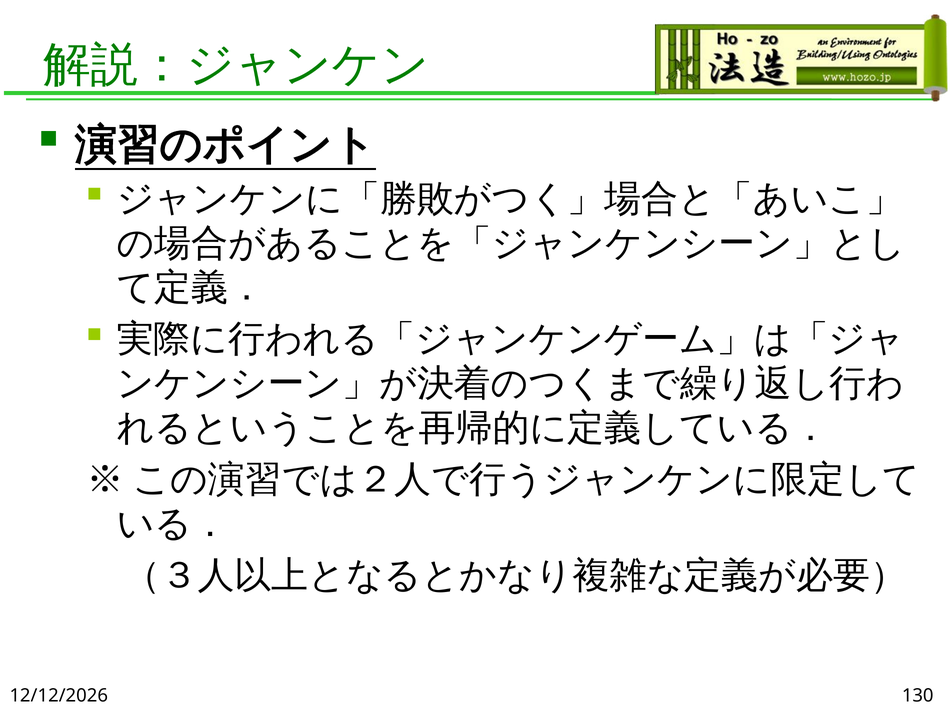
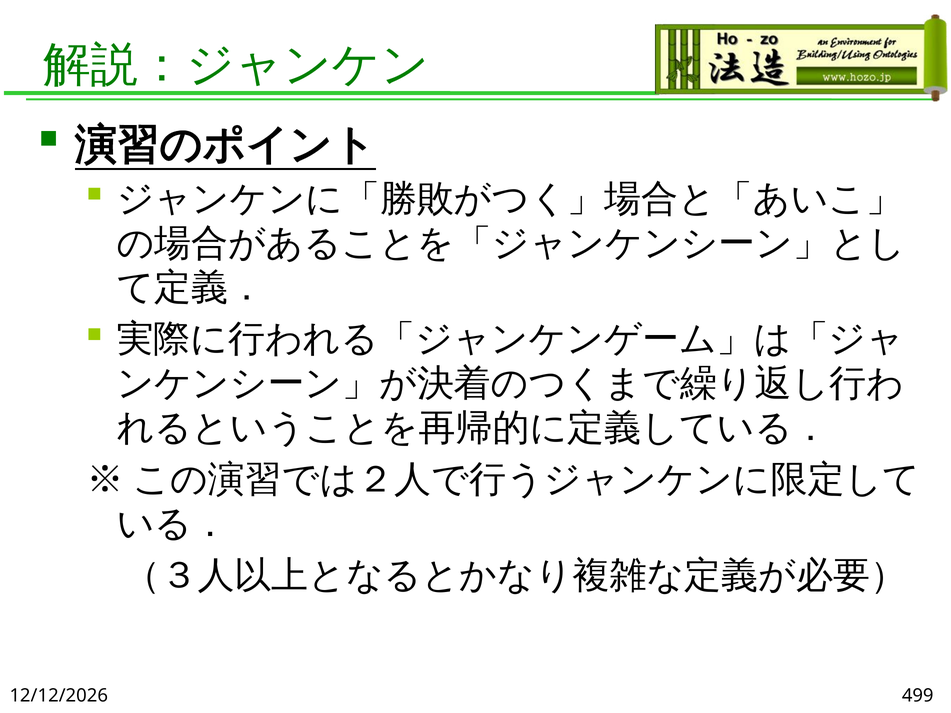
130: 130 -> 499 (918, 696)
